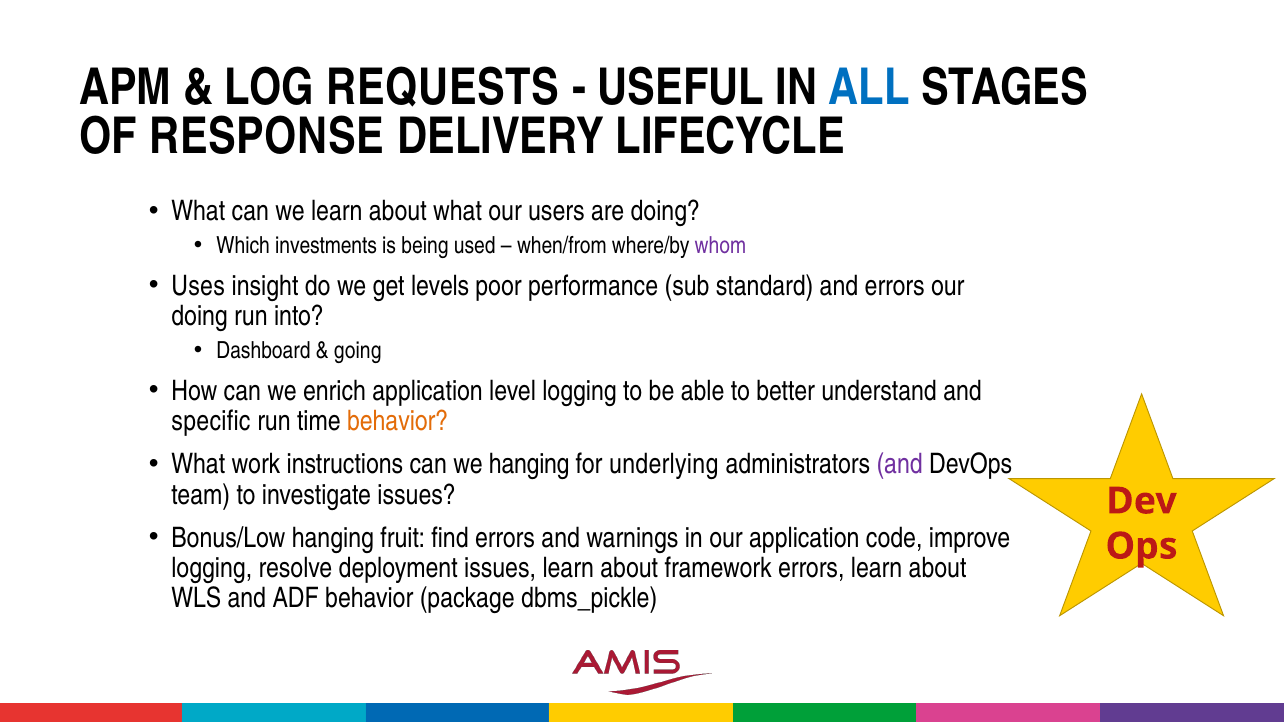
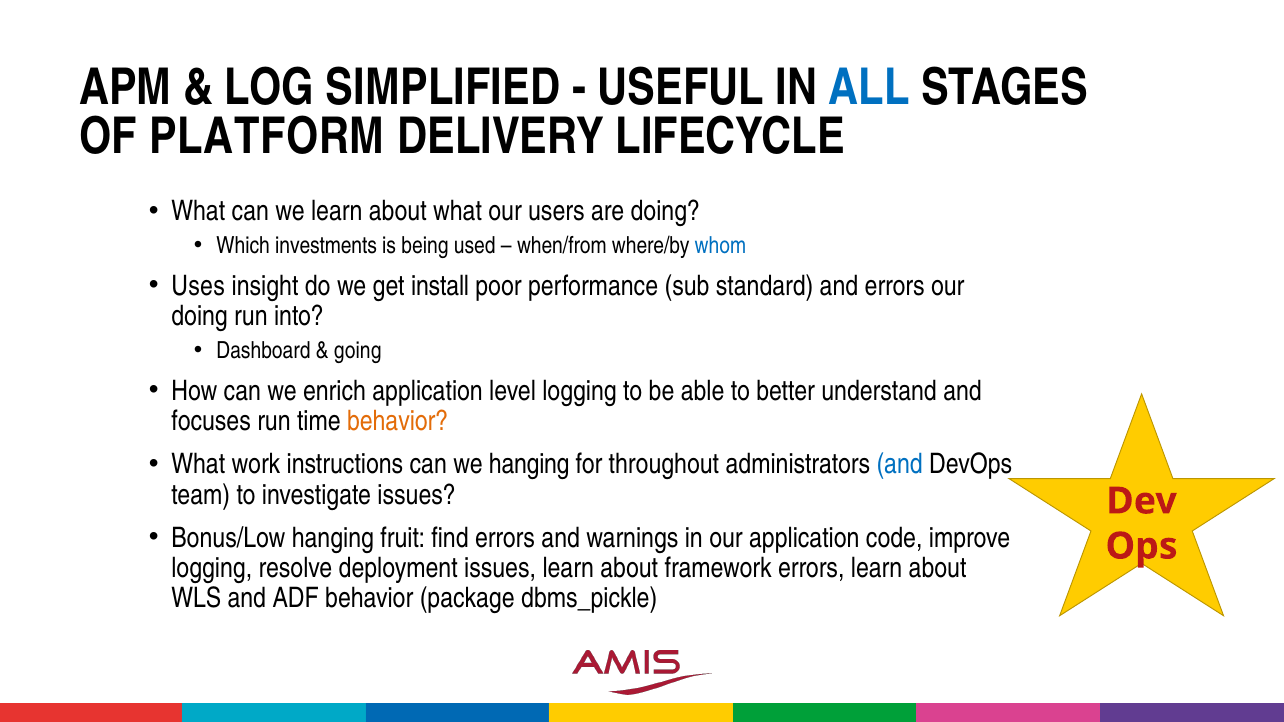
REQUESTS: REQUESTS -> SIMPLIFIED (443, 88)
RESPONSE: RESPONSE -> PLATFORM (267, 137)
whom colour: purple -> blue (720, 245)
levels: levels -> install (440, 286)
specific: specific -> focuses (211, 421)
underlying: underlying -> throughout (664, 464)
and colour: purple -> blue (900, 464)
